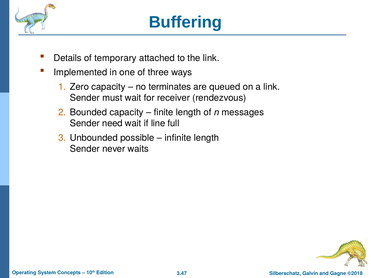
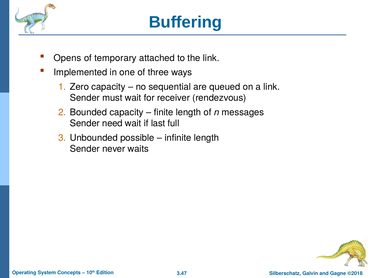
Details: Details -> Opens (68, 58)
terminates: terminates -> sequential (170, 87)
line: line -> last (158, 123)
